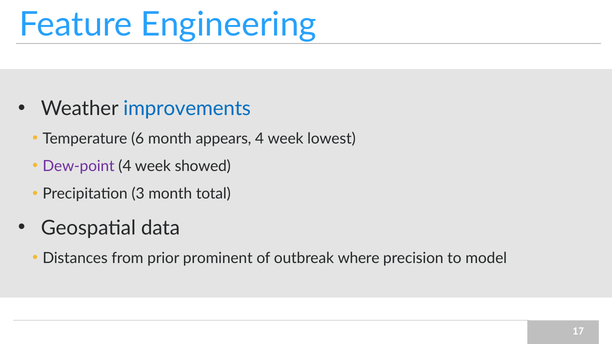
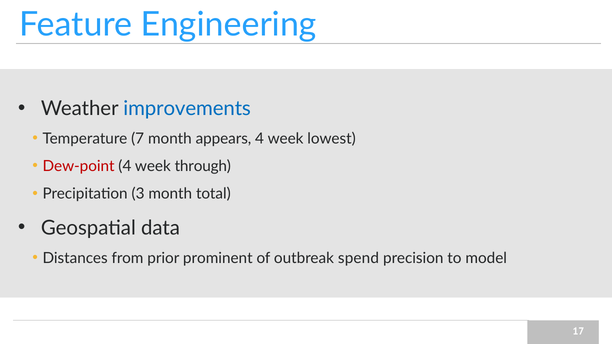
6: 6 -> 7 (138, 139)
Dew-point colour: purple -> red (79, 166)
showed: showed -> through (203, 166)
where: where -> spend (358, 258)
